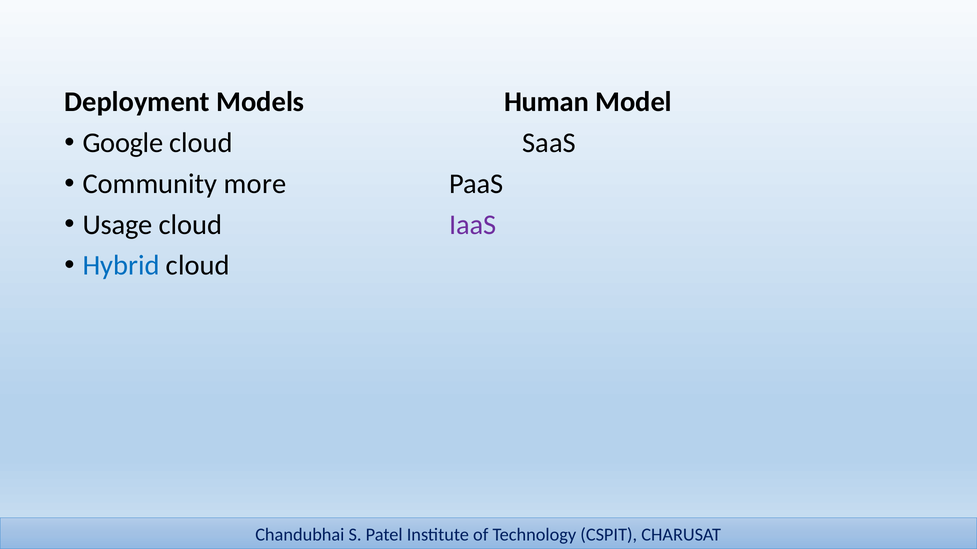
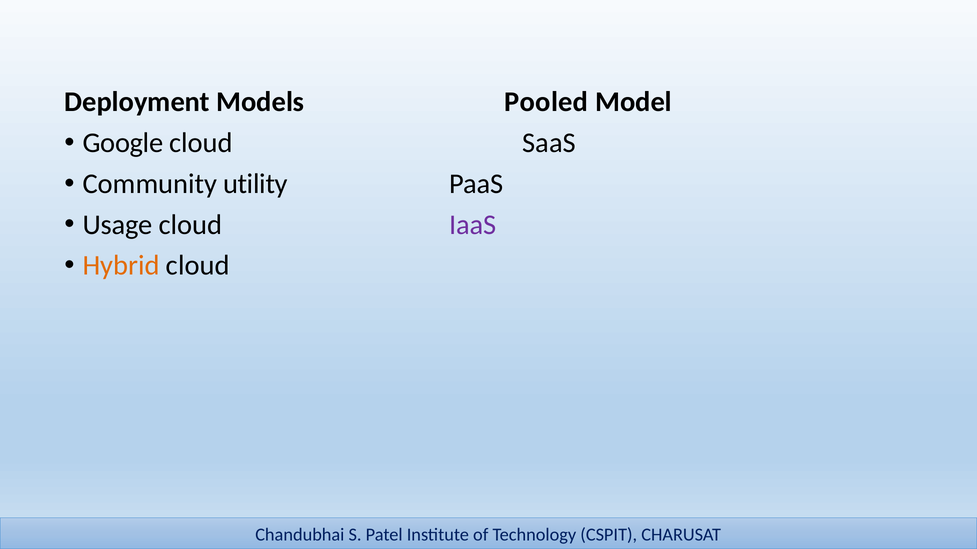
Human: Human -> Pooled (546, 102)
more: more -> utility (255, 184)
Hybrid colour: blue -> orange (121, 266)
